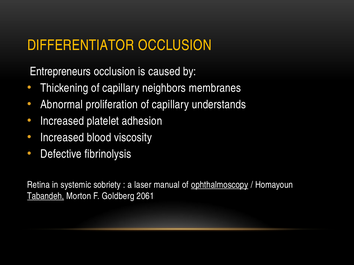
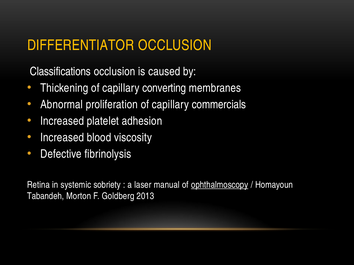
Entrepreneurs: Entrepreneurs -> Classifications (60, 72)
neighbors: neighbors -> converting (164, 88)
understands: understands -> commercials (219, 105)
Tabandeh underline: present -> none (46, 196)
2061: 2061 -> 2013 (145, 196)
